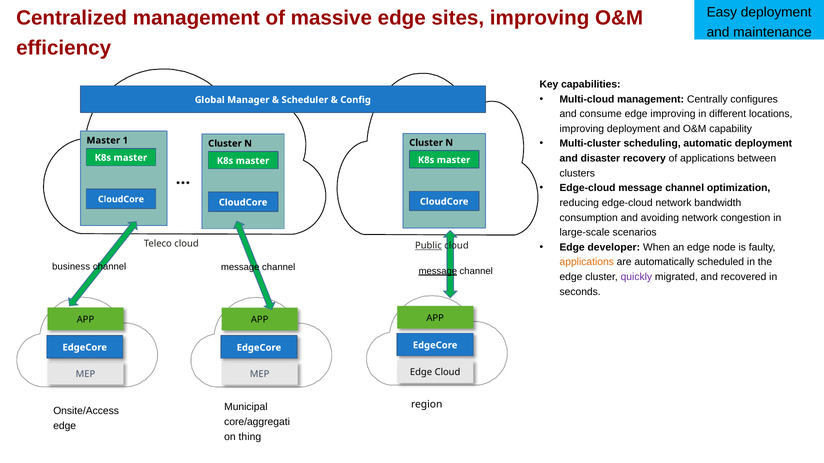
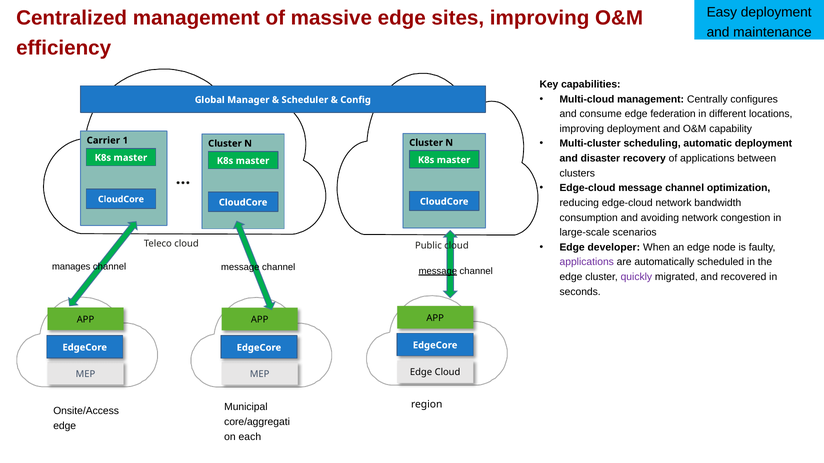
edge improving: improving -> federation (673, 114)
Master: Master -> Carrier (103, 141)
Public underline: present -> none (428, 246)
applications colour: orange -> purple (587, 262)
business: business -> manages (71, 267)
thing: thing -> each (250, 437)
